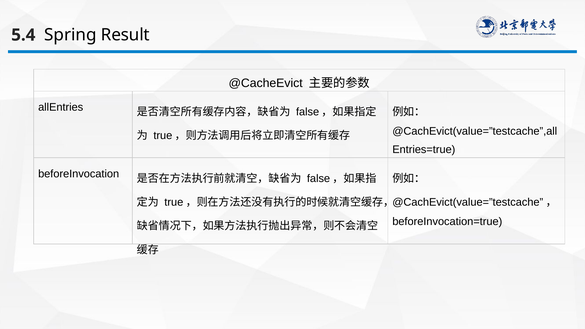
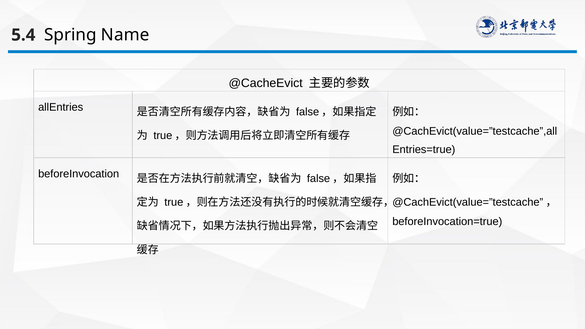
Result: Result -> Name (125, 35)
